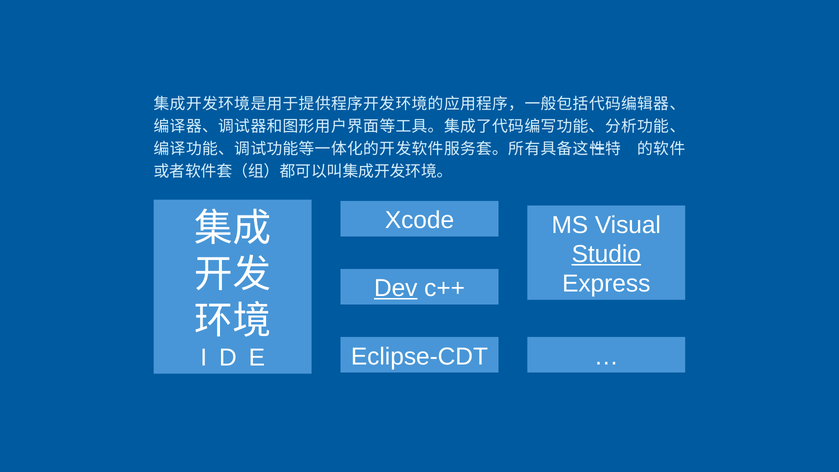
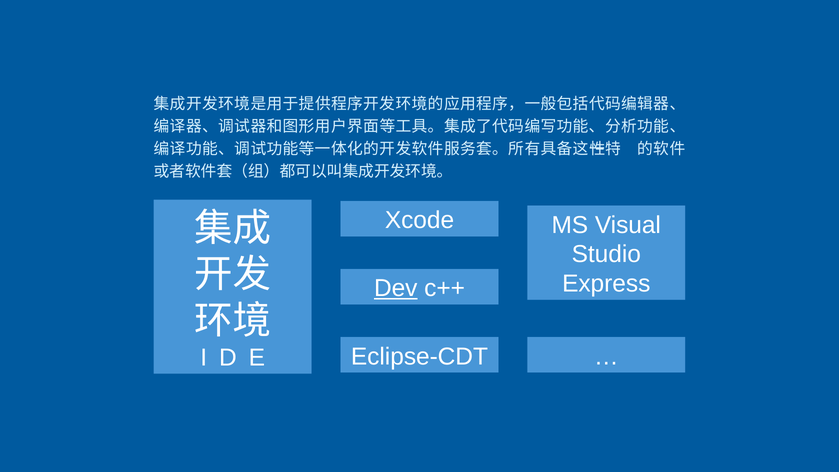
Studio underline: present -> none (606, 254)
